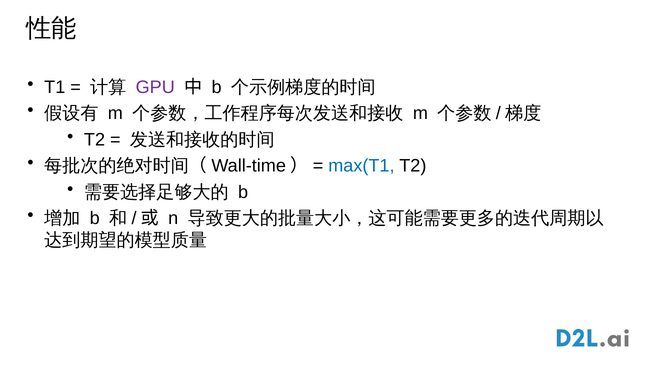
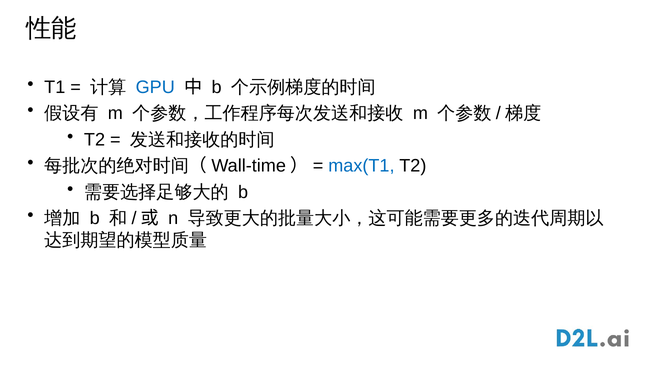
GPU colour: purple -> blue (155, 87)
